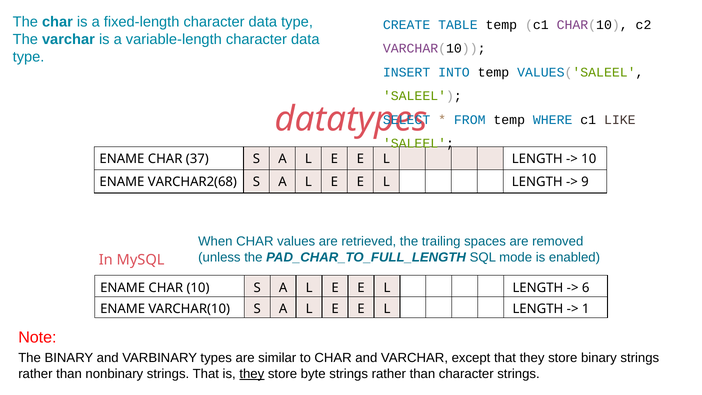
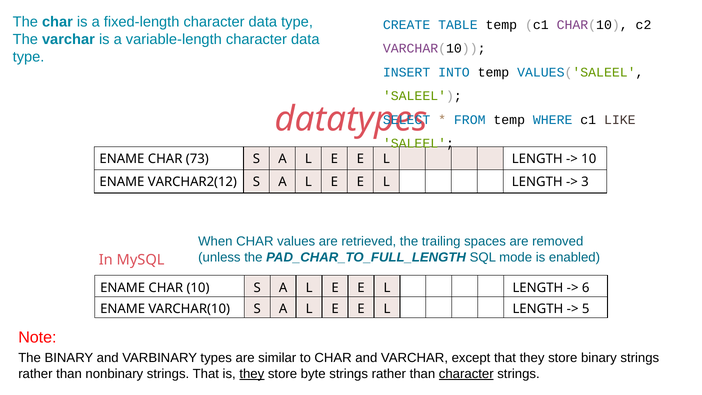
37: 37 -> 73 (197, 159)
VARCHAR2(68: VARCHAR2(68 -> VARCHAR2(12 (192, 182)
9: 9 -> 3 (585, 182)
1: 1 -> 5 (586, 309)
character underline: none -> present (466, 374)
